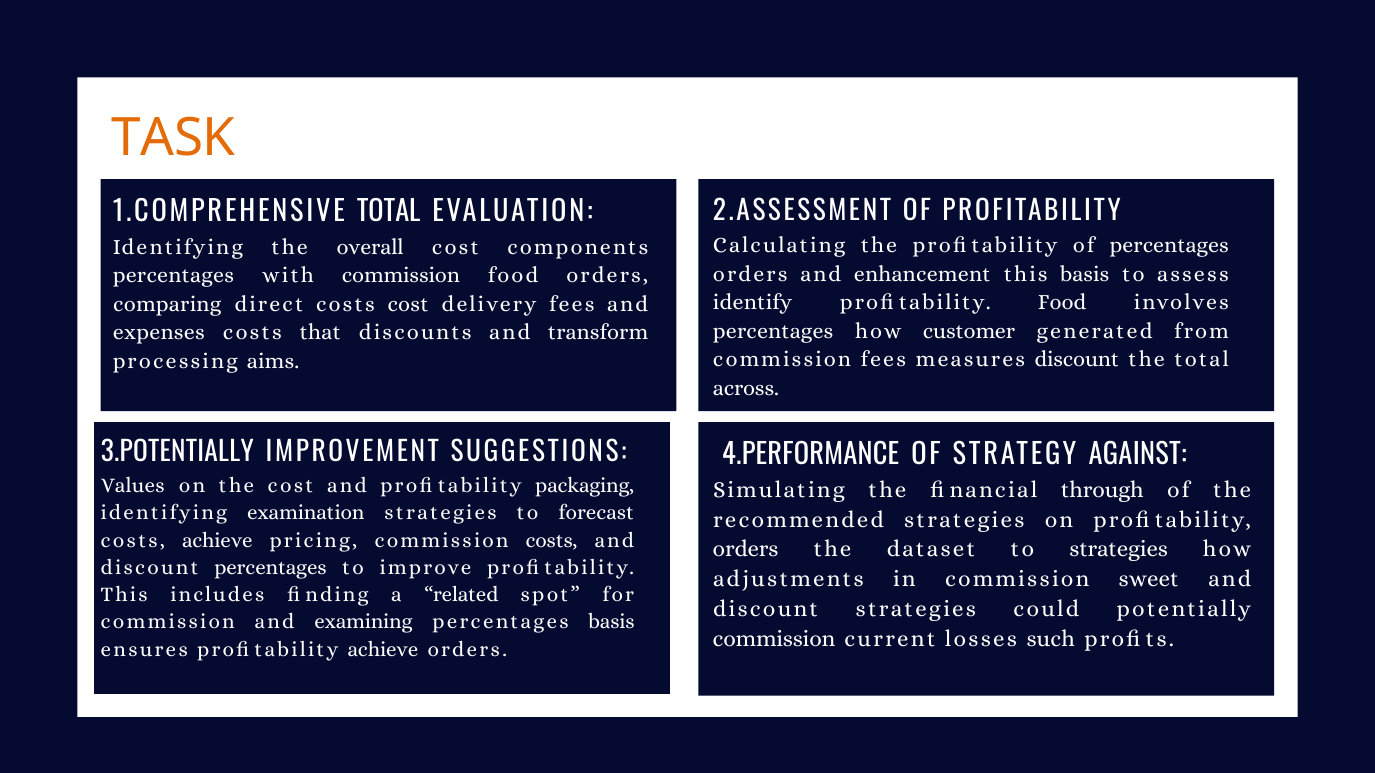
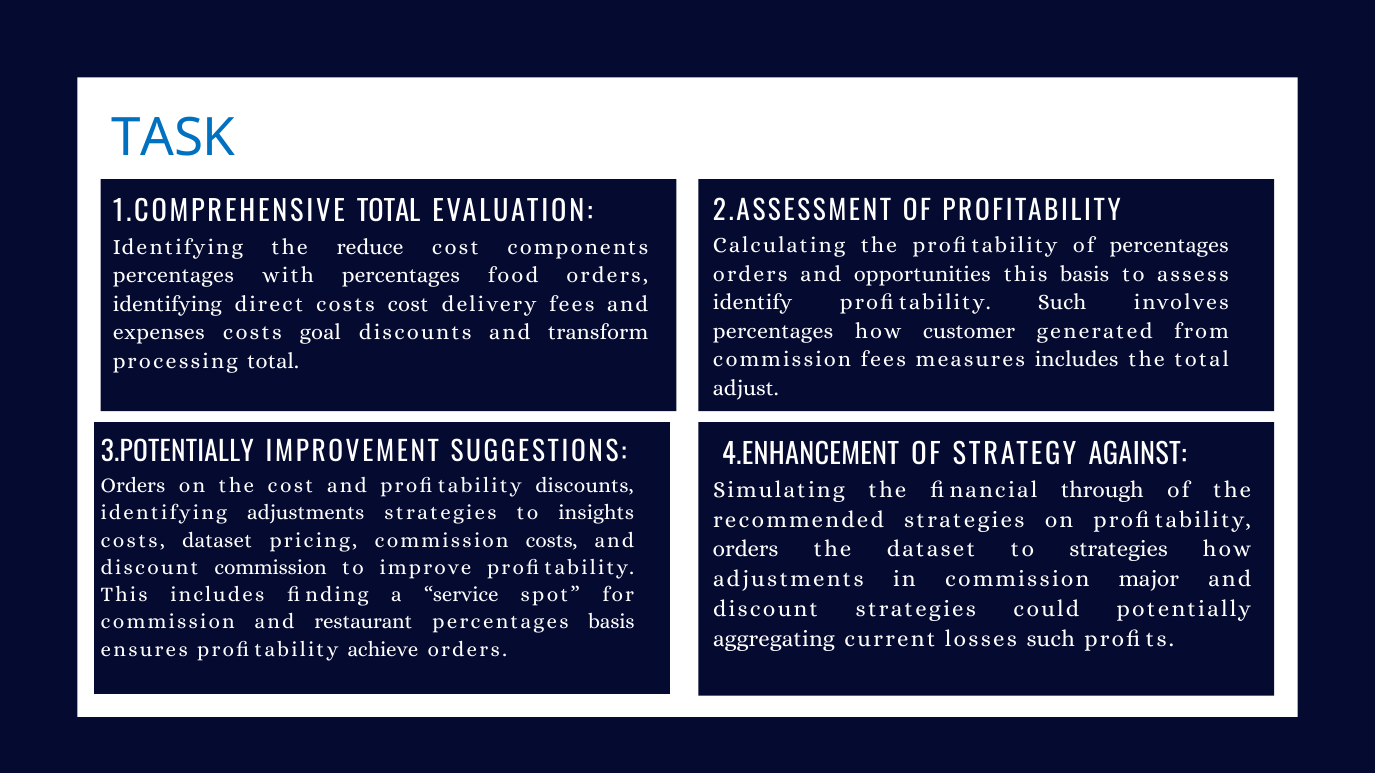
TASK colour: orange -> blue (174, 138)
overall: overall -> reduce (370, 247)
enhancement: enhancement -> opportunities (922, 274)
with commission: commission -> percentages (401, 276)
profitability Food: Food -> Such (1062, 303)
comparing: comparing -> identifying (167, 304)
that: that -> goal (320, 333)
measures discount: discount -> includes (1077, 360)
processing aims: aims -> total (273, 361)
across: across -> adjust (746, 388)
4.PERFORMANCE: 4.PERFORMANCE -> 4.ENHANCEMENT (811, 455)
Values: Values -> Orders (133, 486)
packaging: packaging -> discounts (585, 486)
identifying examination: examination -> adjustments (306, 513)
forecast: forecast -> insights (596, 513)
costs achieve: achieve -> dataset (217, 540)
discount percentages: percentages -> commission (271, 568)
sweet: sweet -> major (1149, 580)
related: related -> service (461, 595)
examining: examining -> restaurant (363, 622)
commission: commission -> aggregating (774, 639)
